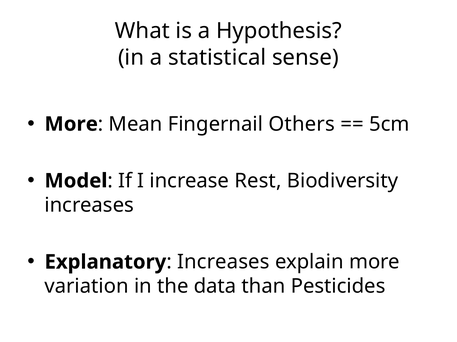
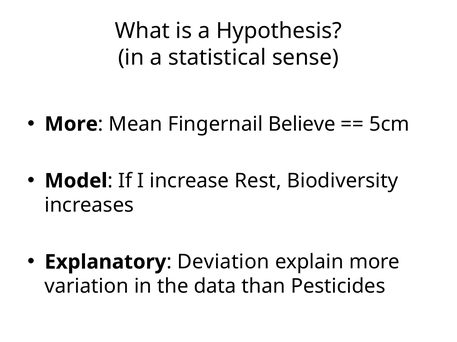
Others: Others -> Believe (302, 124)
Increases: Increases -> Deviation (223, 262)
